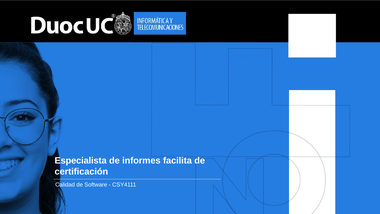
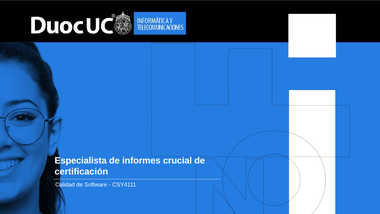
facilita: facilita -> crucial (177, 161)
